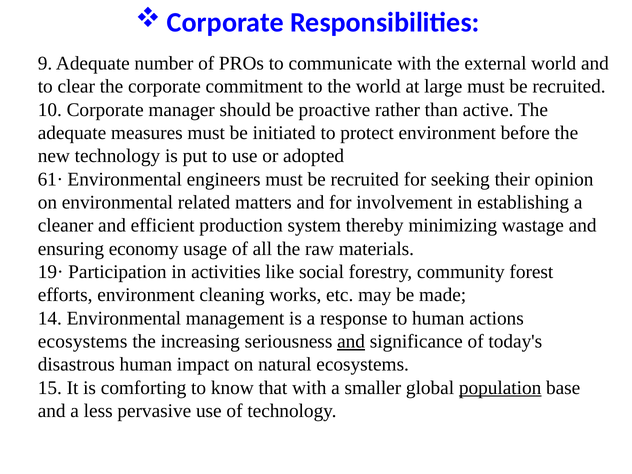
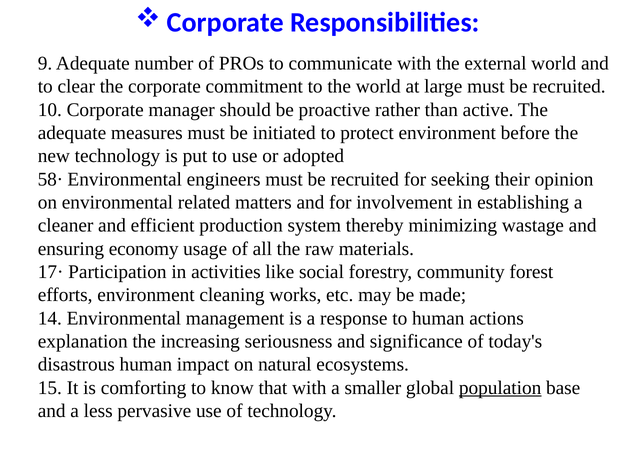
61·: 61· -> 58· (50, 179)
19·: 19· -> 17· (51, 272)
ecosystems: ecosystems -> explanation (83, 341)
and underline: present -> none (351, 341)
